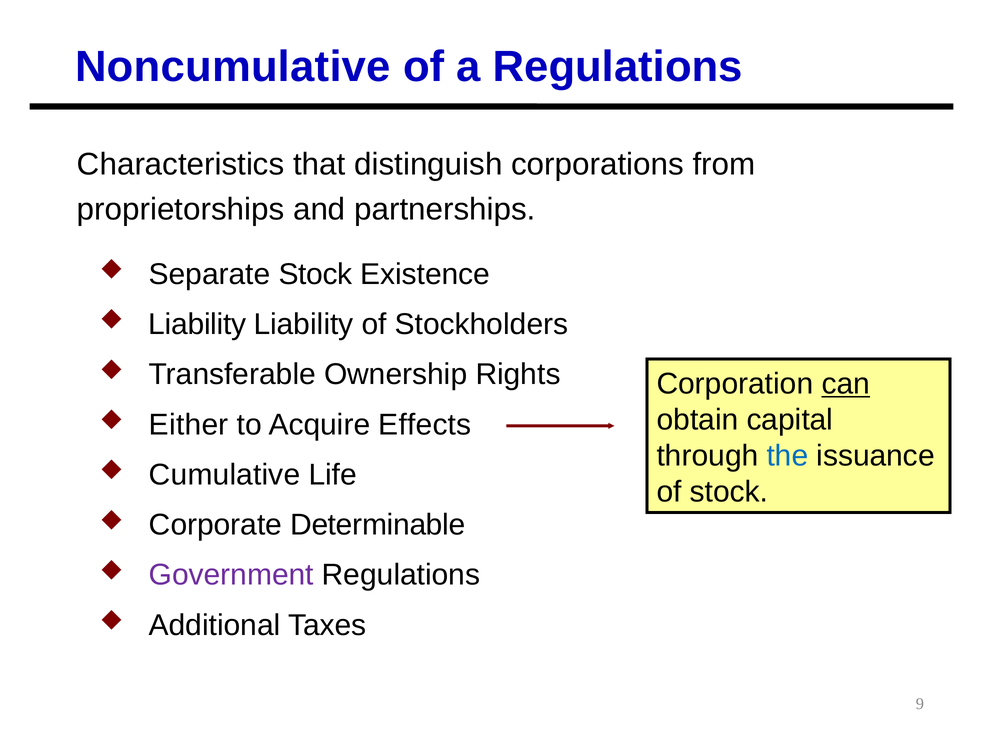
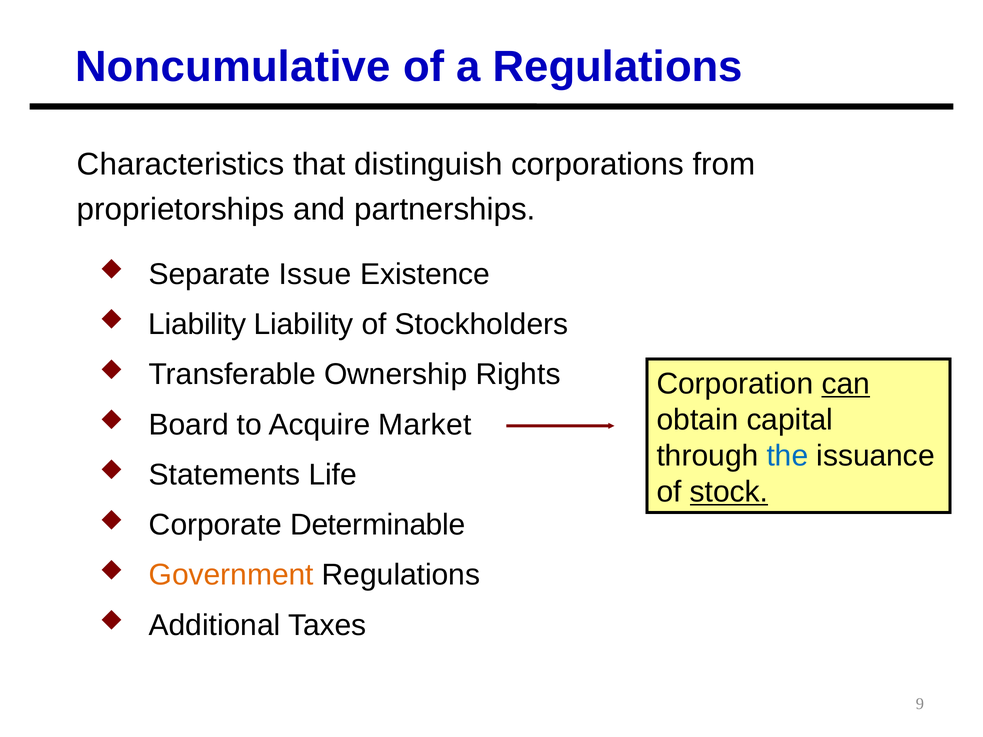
Separate Stock: Stock -> Issue (315, 274)
Either: Either -> Board (189, 425)
Effects: Effects -> Market (425, 425)
Cumulative: Cumulative -> Statements (225, 475)
stock underline: none -> present (729, 492)
Government colour: purple -> orange (231, 575)
